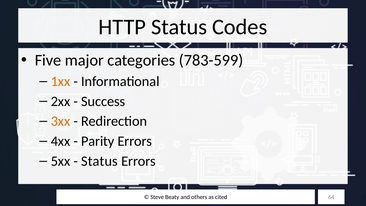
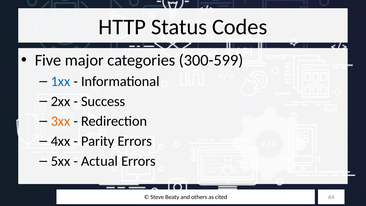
783-599: 783-599 -> 300-599 (211, 60)
1xx colour: orange -> blue (61, 81)
Status: Status -> Actual (100, 161)
